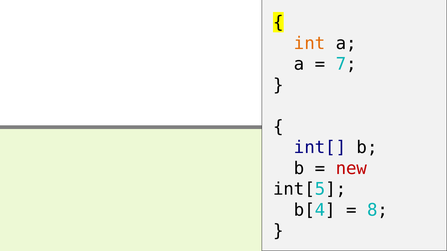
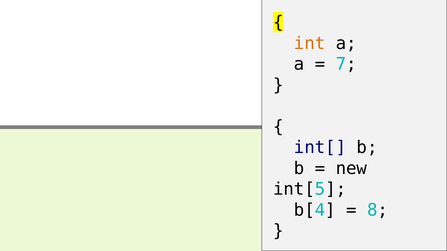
new colour: red -> black (351, 169)
